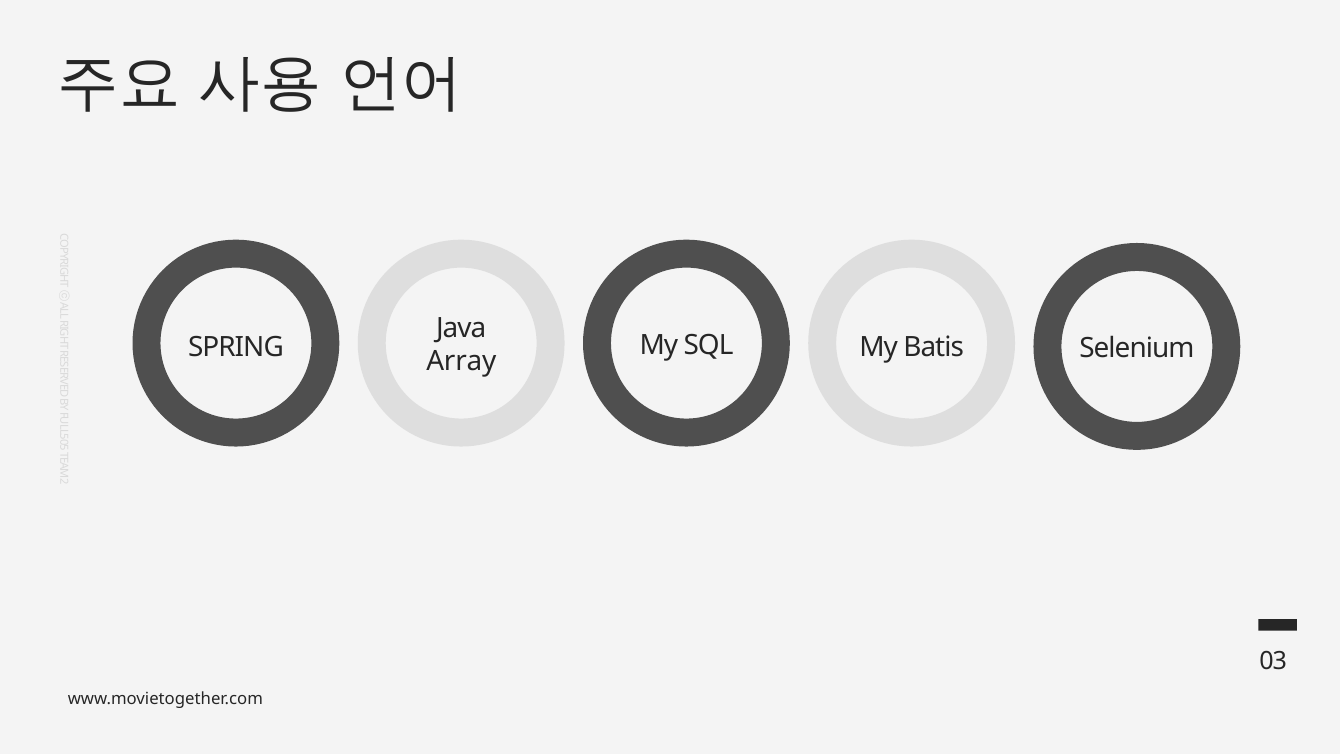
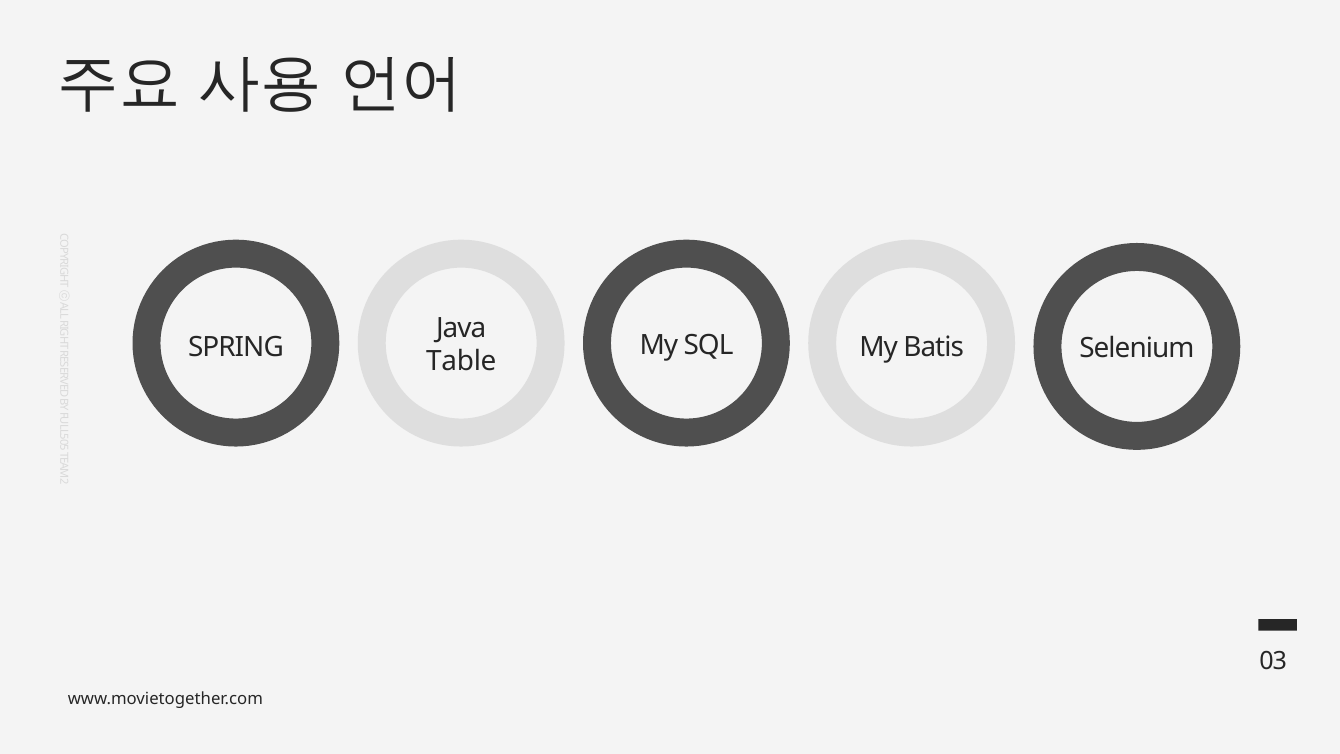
Array: Array -> Table (461, 361)
